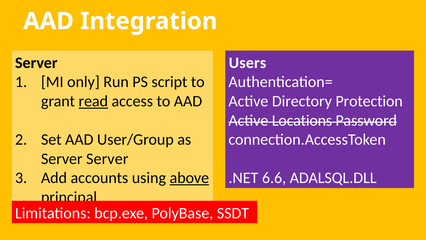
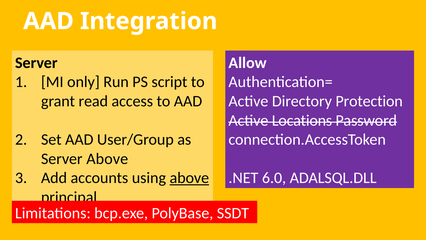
Users: Users -> Allow (248, 63)
read underline: present -> none (93, 101)
Server Server: Server -> Above (107, 159)
6.6: 6.6 -> 6.0 (274, 178)
